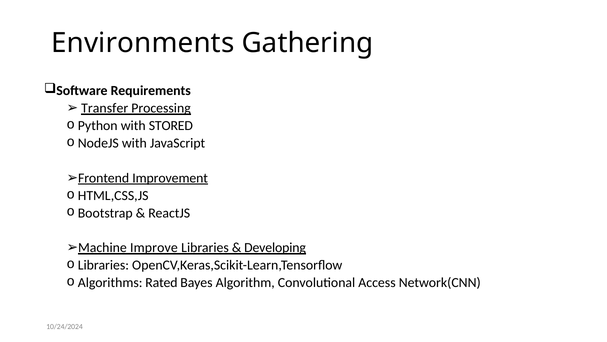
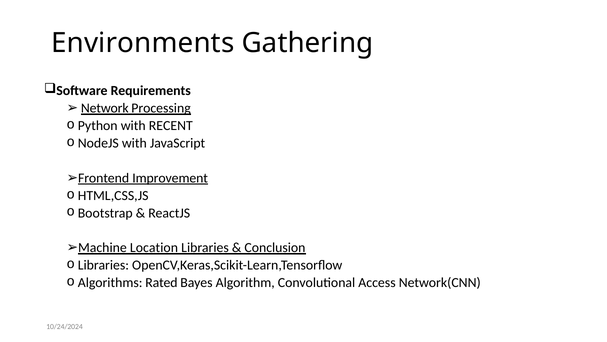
Transfer: Transfer -> Network (105, 108)
STORED: STORED -> RECENT (171, 126)
Improve: Improve -> Location (154, 248)
Developing: Developing -> Conclusion (275, 248)
